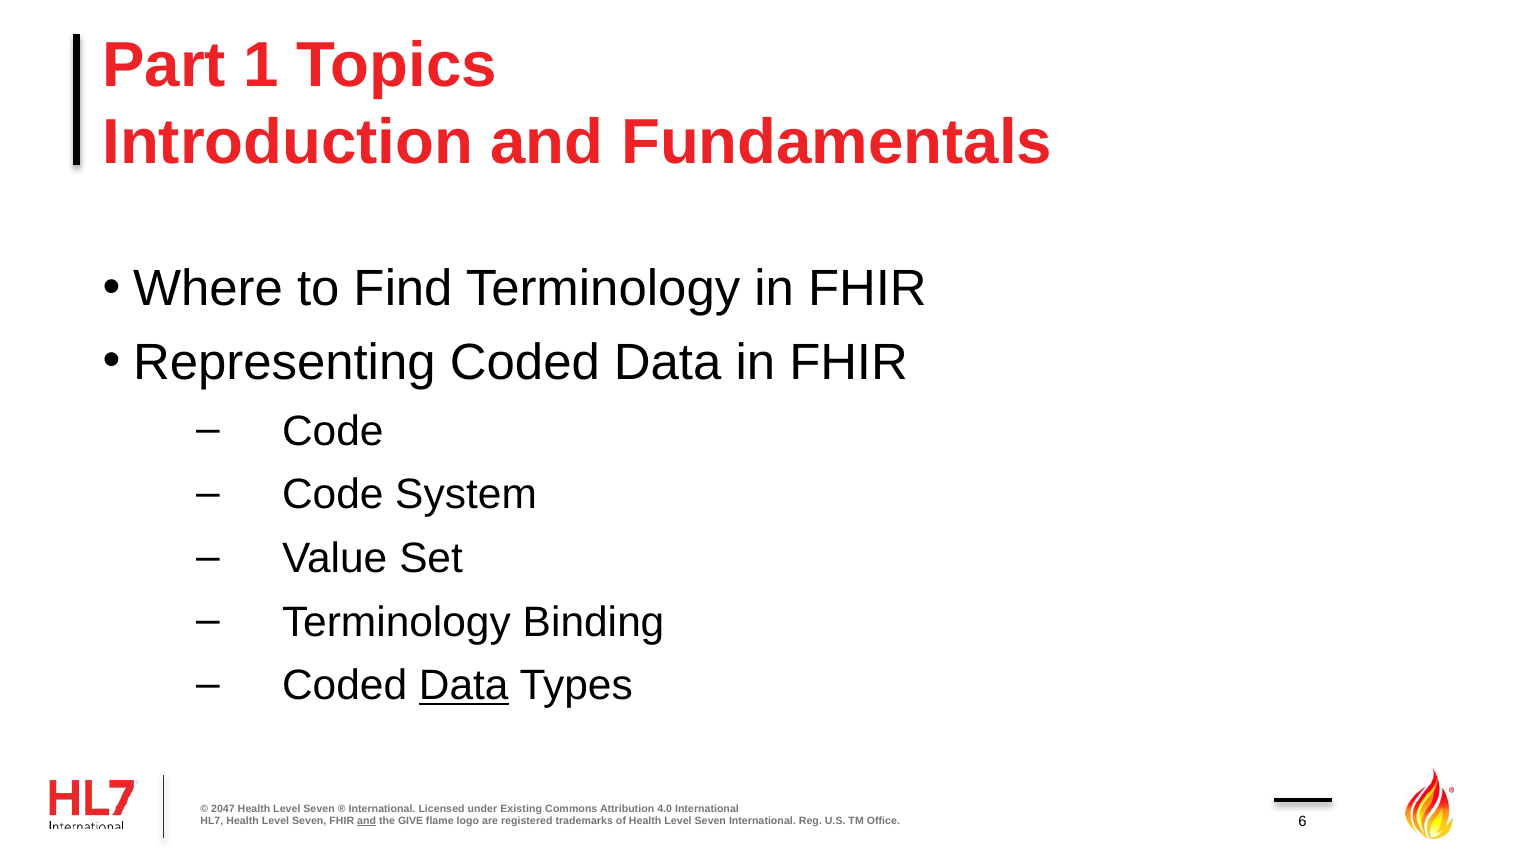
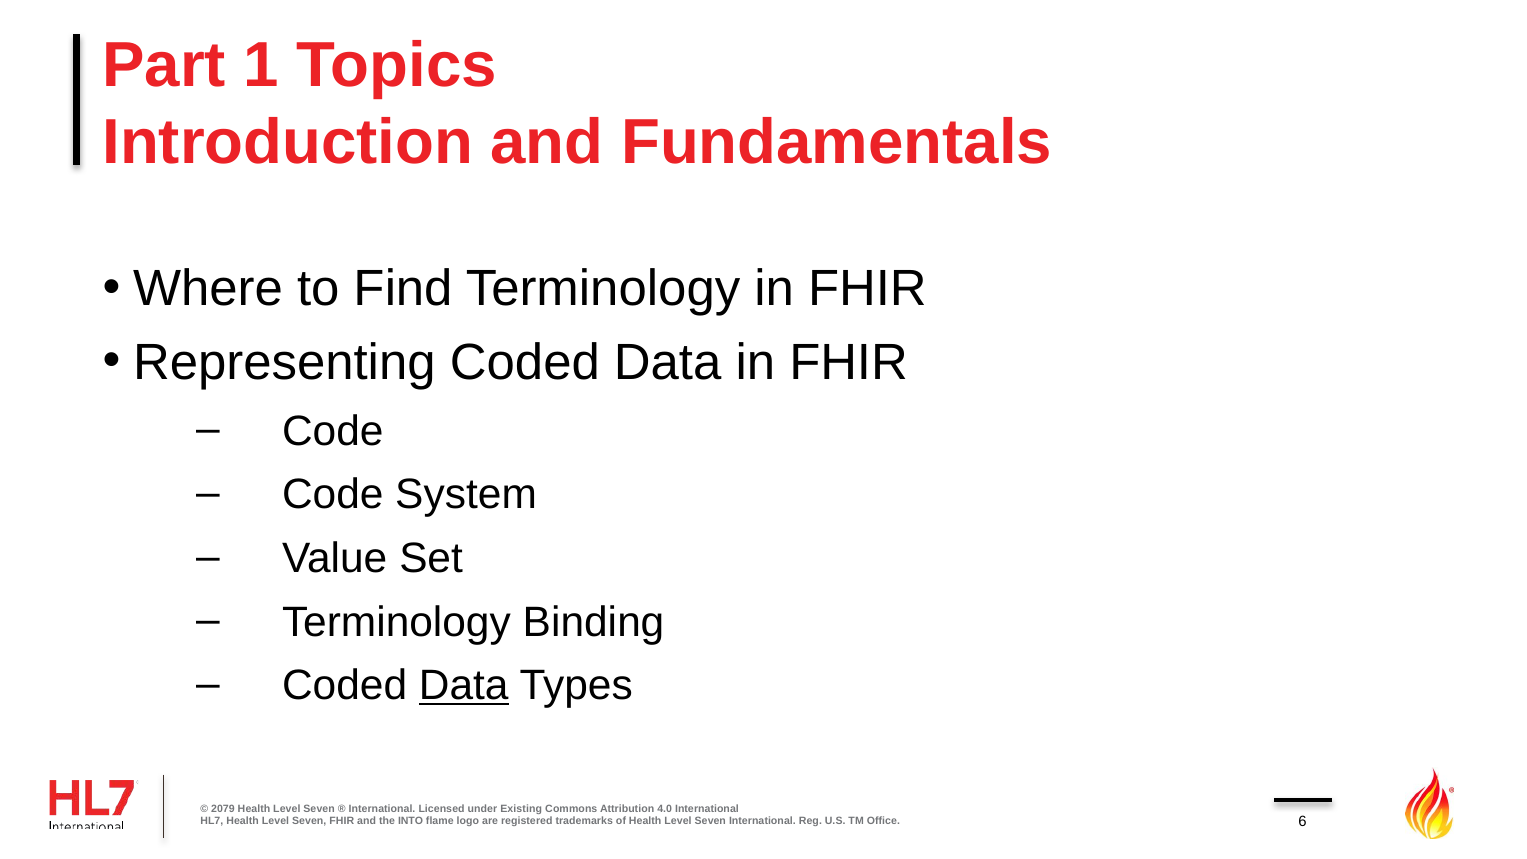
2047: 2047 -> 2079 (223, 809)
and underline: present -> none (367, 821)
GIVE: GIVE -> INTO (411, 821)
